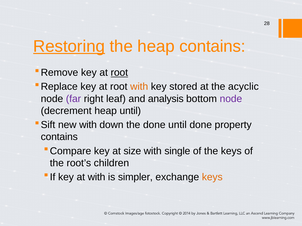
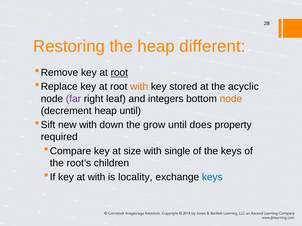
Restoring underline: present -> none (69, 47)
heap contains: contains -> different (212, 47)
analysis: analysis -> integers (166, 99)
node colour: purple -> orange (231, 99)
the done: done -> grow (154, 125)
until done: done -> does (201, 125)
contains: contains -> required (59, 137)
simpler: simpler -> locality (135, 177)
keys colour: orange -> blue (212, 177)
